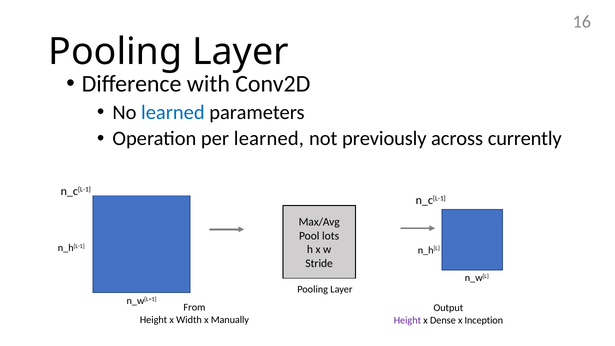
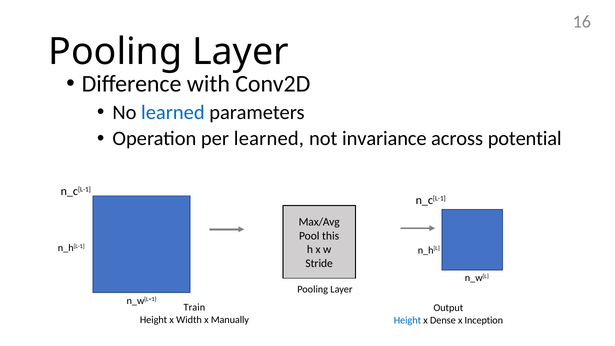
previously: previously -> invariance (384, 139)
currently: currently -> potential (525, 139)
lots: lots -> this (331, 236)
From: From -> Train (194, 307)
Height colour: purple -> blue (407, 320)
